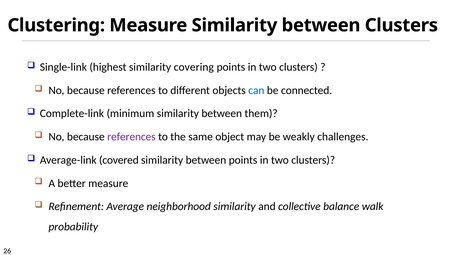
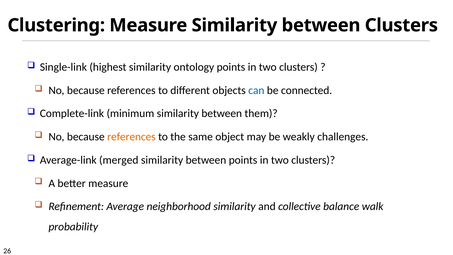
covering: covering -> ontology (194, 67)
references colour: purple -> orange (131, 137)
covered: covered -> merged (119, 160)
